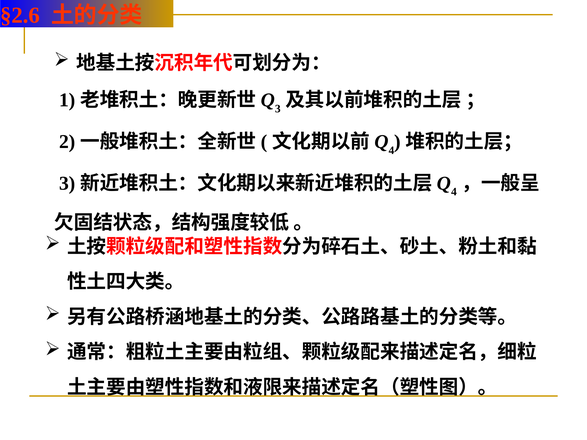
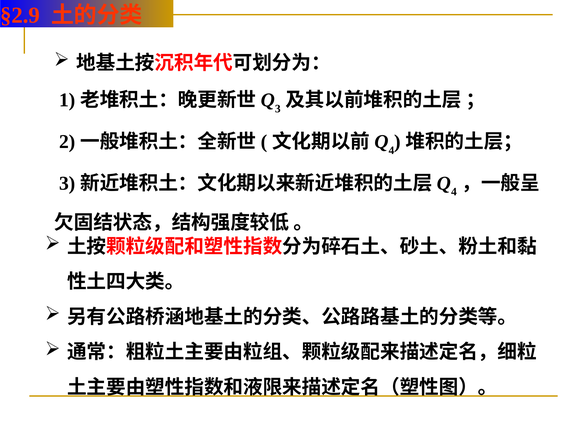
§2.6: §2.6 -> §2.9 (20, 15)
